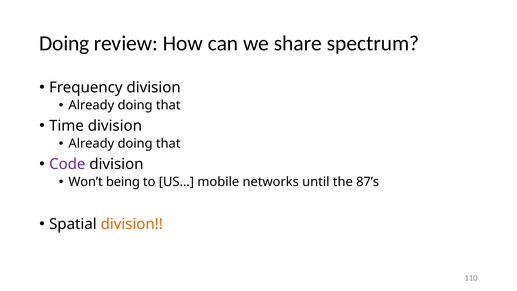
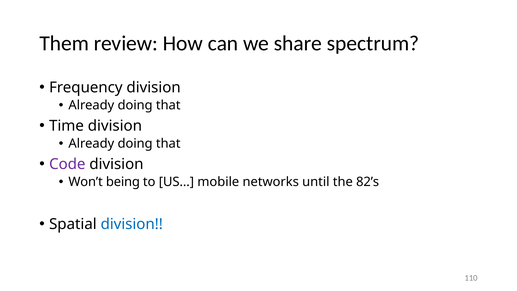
Doing: Doing -> Them (64, 43)
87’s: 87’s -> 82’s (368, 182)
division colour: orange -> blue (132, 224)
